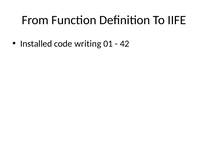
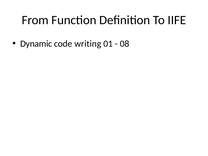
Installed: Installed -> Dynamic (36, 44)
42: 42 -> 08 (125, 44)
